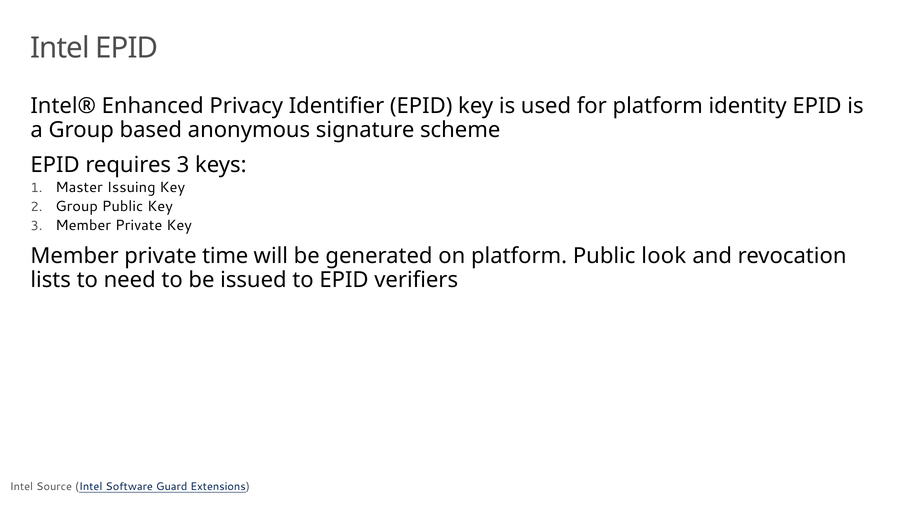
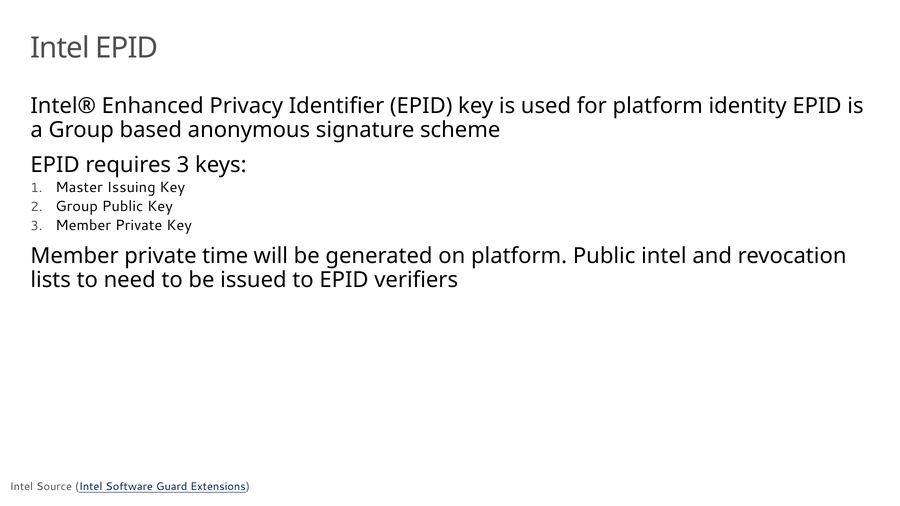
Public look: look -> intel (664, 256)
